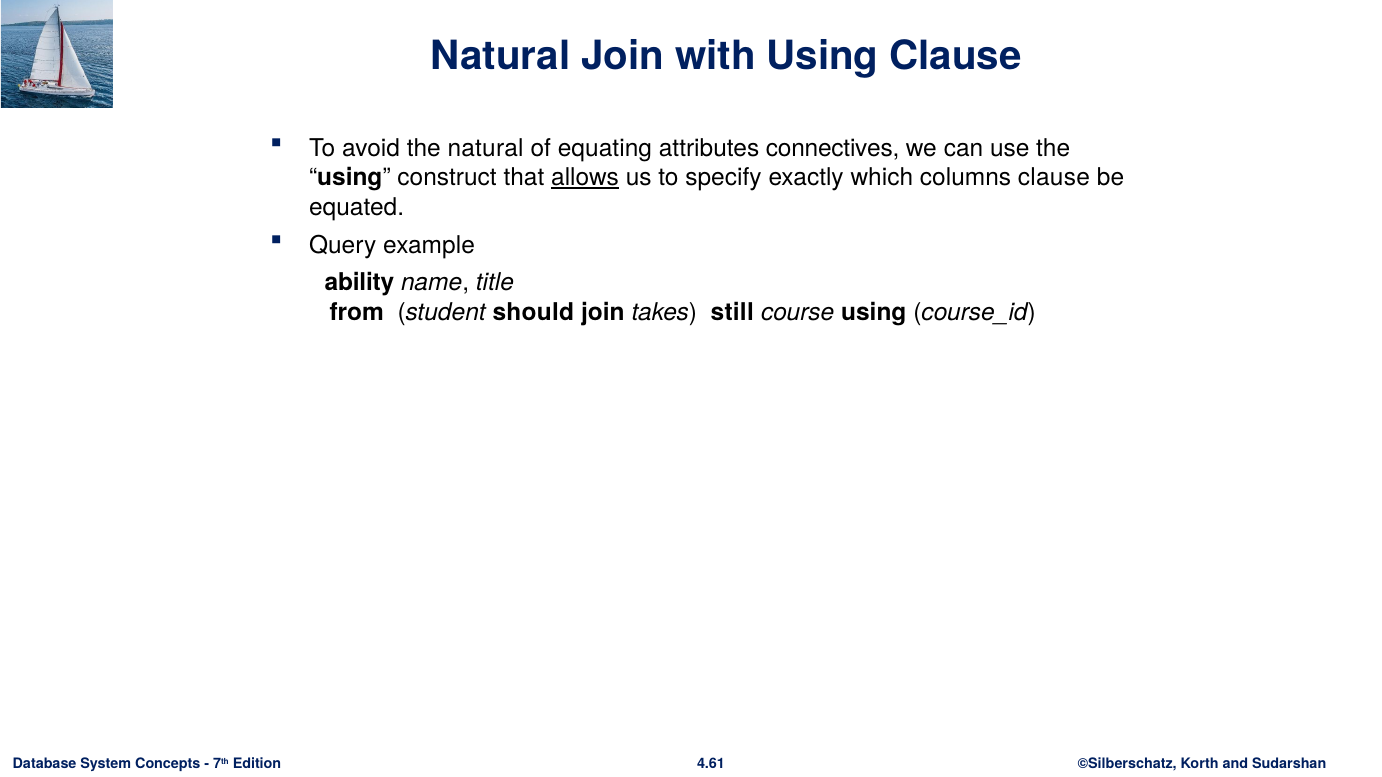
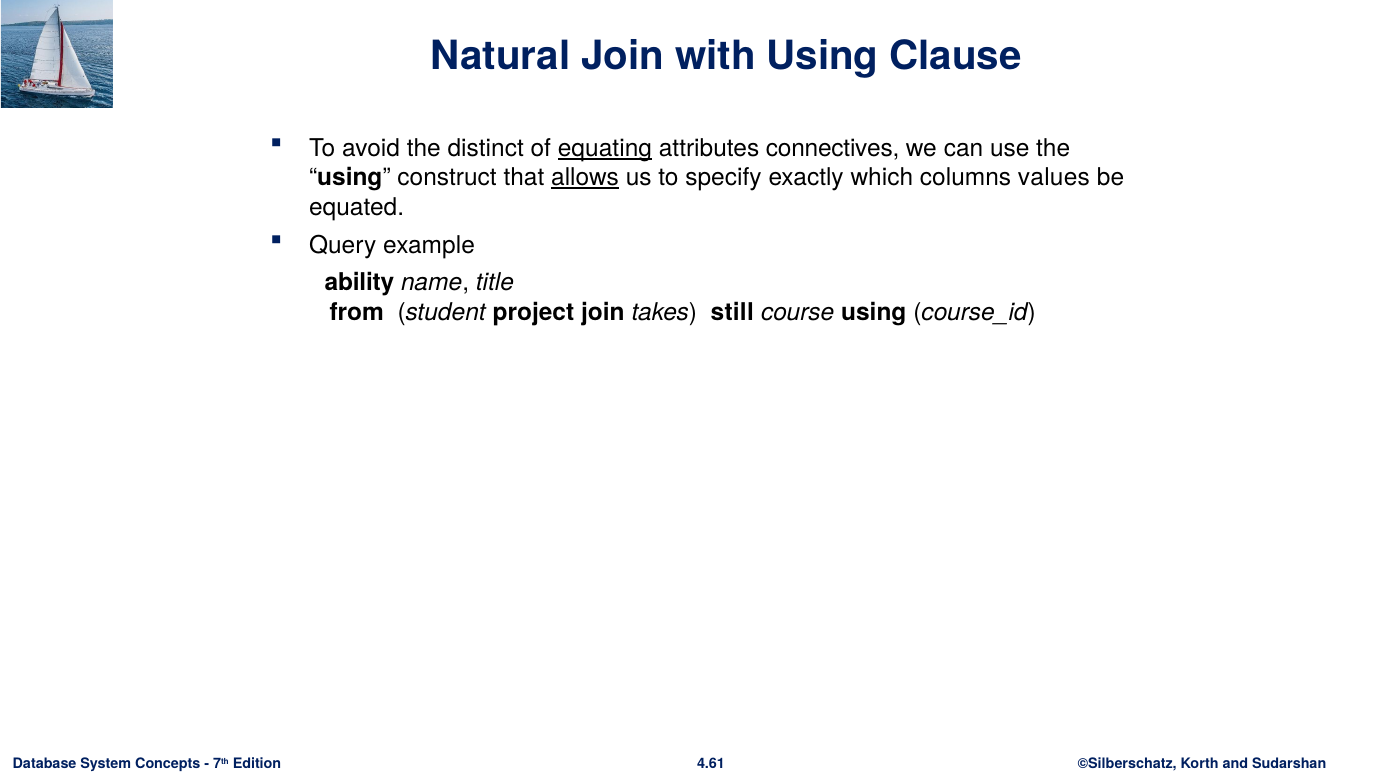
the natural: natural -> distinct (486, 148)
equating underline: none -> present (605, 148)
columns clause: clause -> values (1054, 178)
should: should -> project (533, 312)
